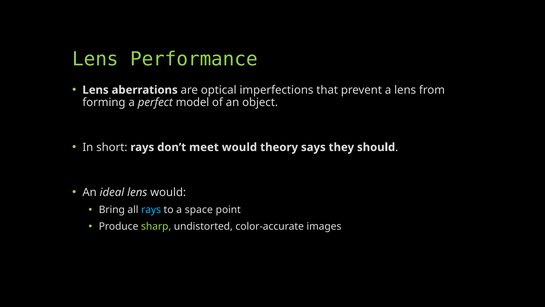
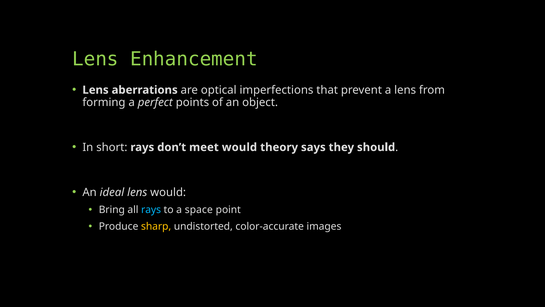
Performance: Performance -> Enhancement (194, 59)
model: model -> points (192, 102)
sharp colour: light green -> yellow (156, 226)
